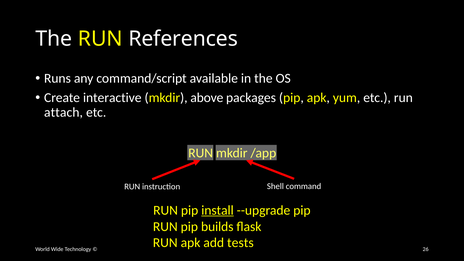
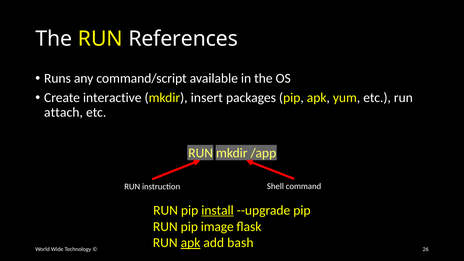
above: above -> insert (207, 98)
builds: builds -> image (217, 227)
apk underline: none -> present (191, 243)
tests: tests -> bash (240, 243)
